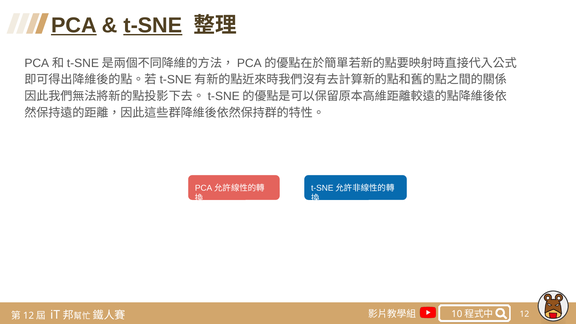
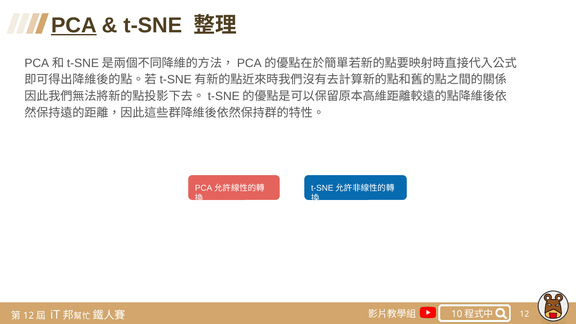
t-SNE underline: present -> none (153, 25)
